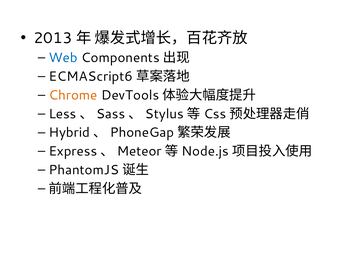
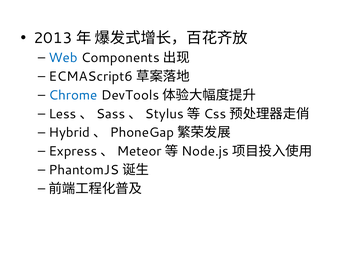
Chrome colour: orange -> blue (73, 95)
